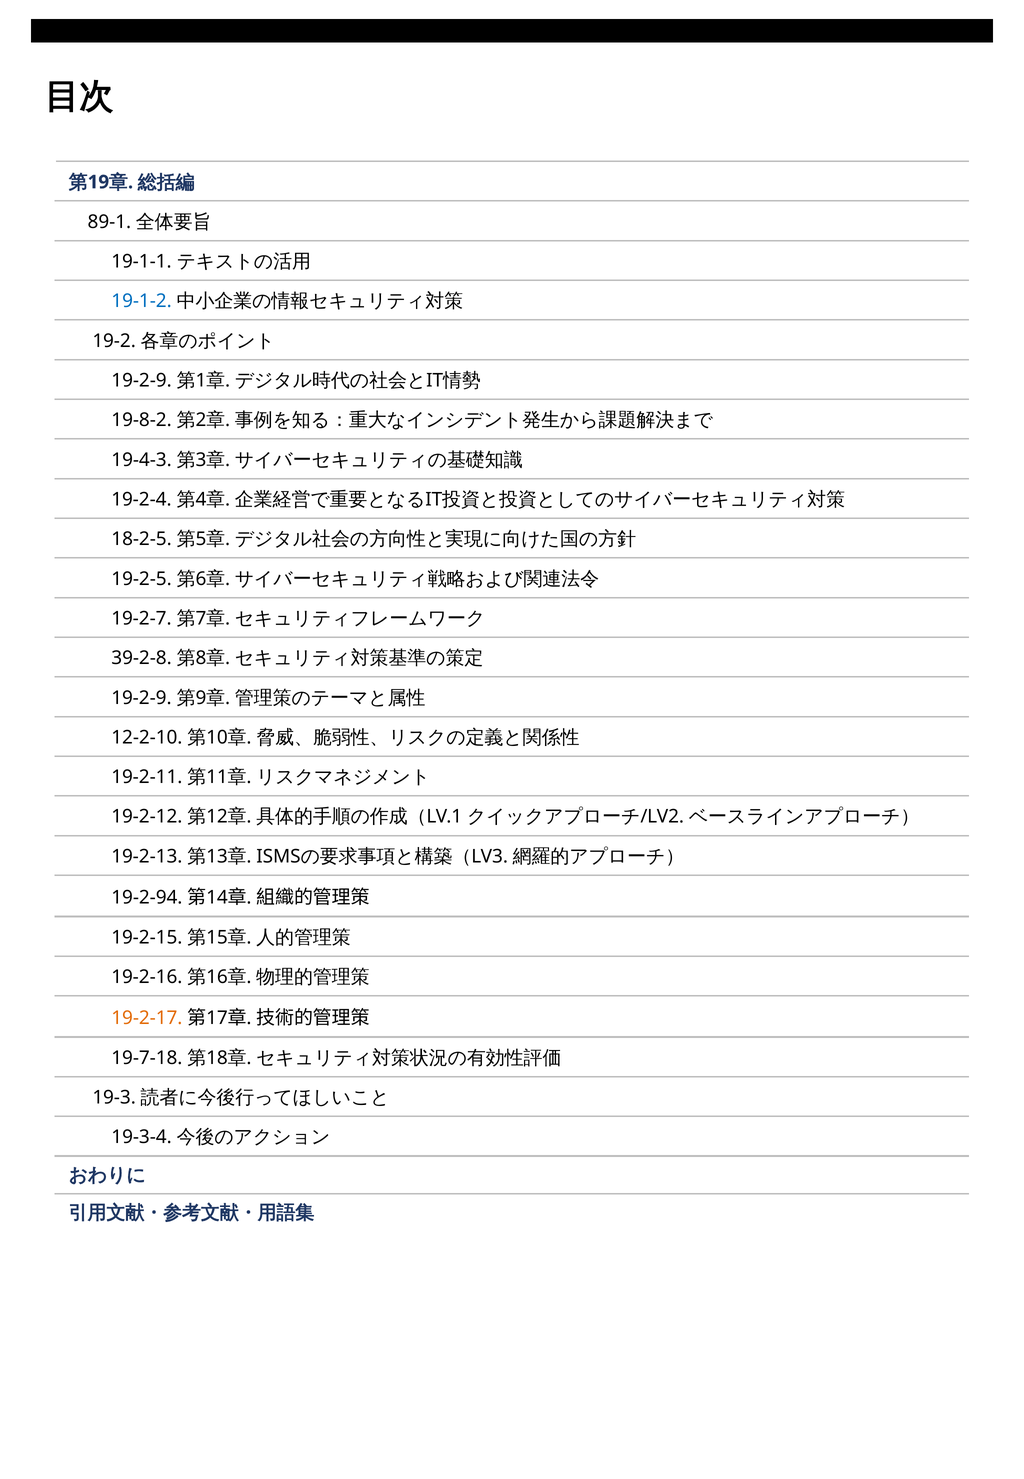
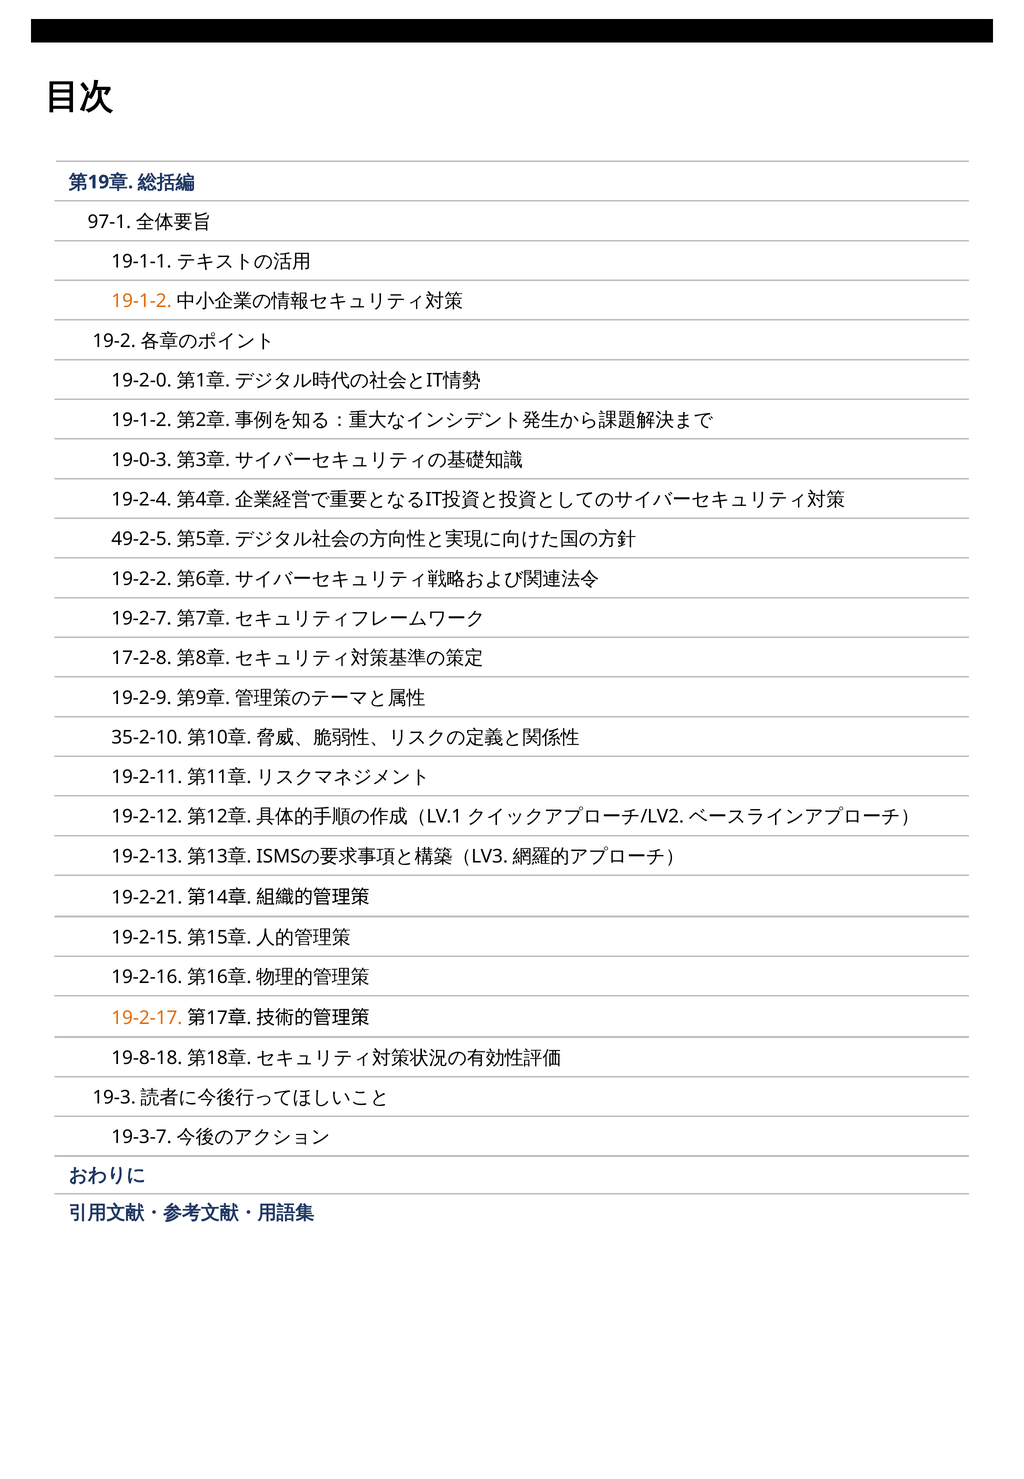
89-1: 89-1 -> 97-1 (109, 222)
19-1-2 colour: blue -> orange (142, 301)
19-2-9: 19-2-9 -> 19-2-0 (142, 380)
19-8-2: 19-8-2 -> 19-1-2 (142, 420)
19-4-3: 19-4-3 -> 19-0-3 (142, 460)
18-2-5: 18-2-5 -> 49-2-5 (142, 539)
19-2-5: 19-2-5 -> 19-2-2 (142, 579)
39-2-8: 39-2-8 -> 17-2-8 (142, 658)
12-2-10: 12-2-10 -> 35-2-10 (147, 737)
19-2-94: 19-2-94 -> 19-2-21 (147, 898)
19-7-18: 19-7-18 -> 19-8-18 (147, 1058)
19-3-4: 19-3-4 -> 19-3-7 (142, 1137)
